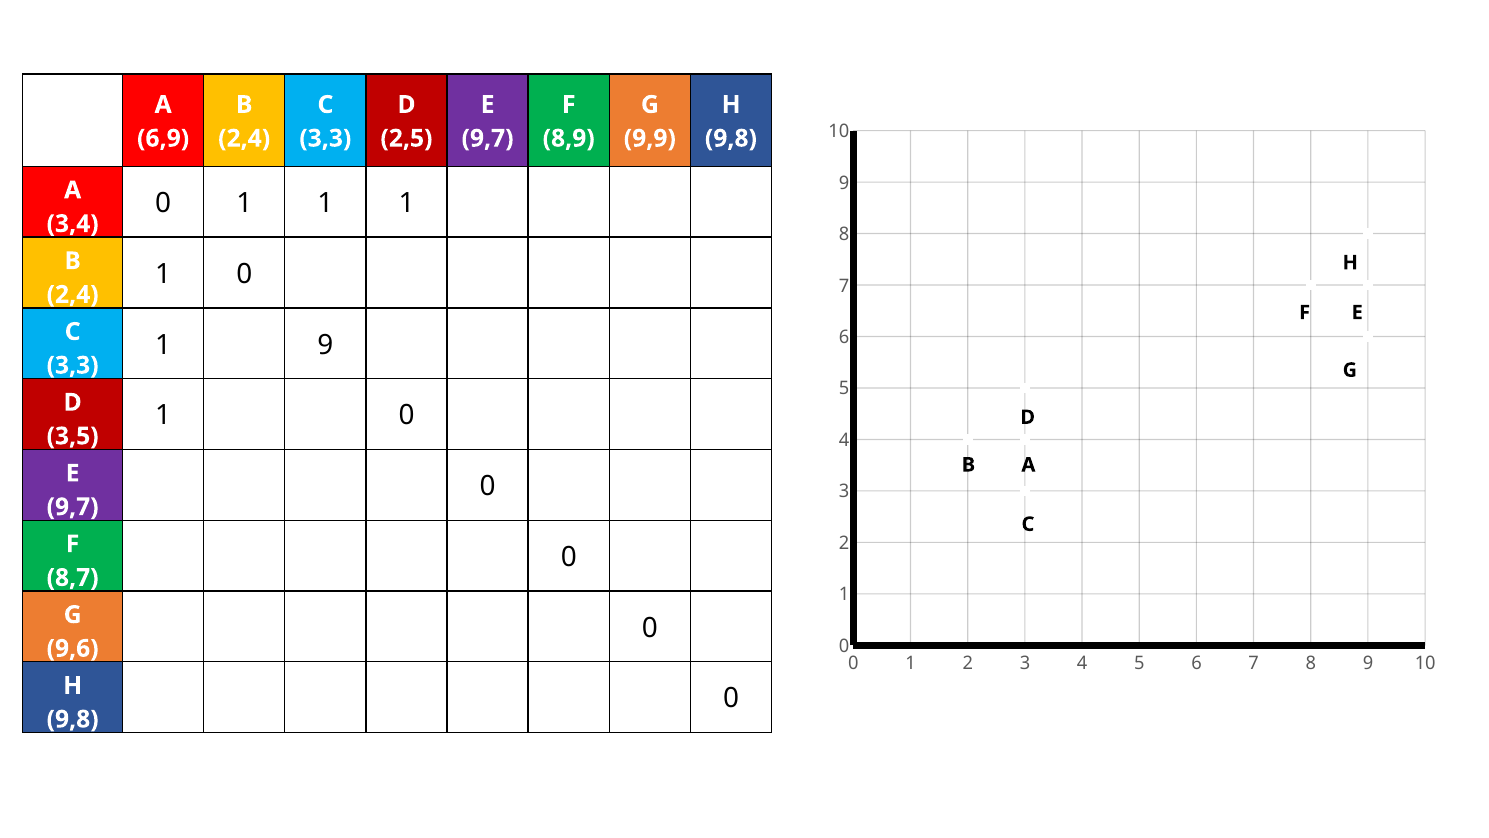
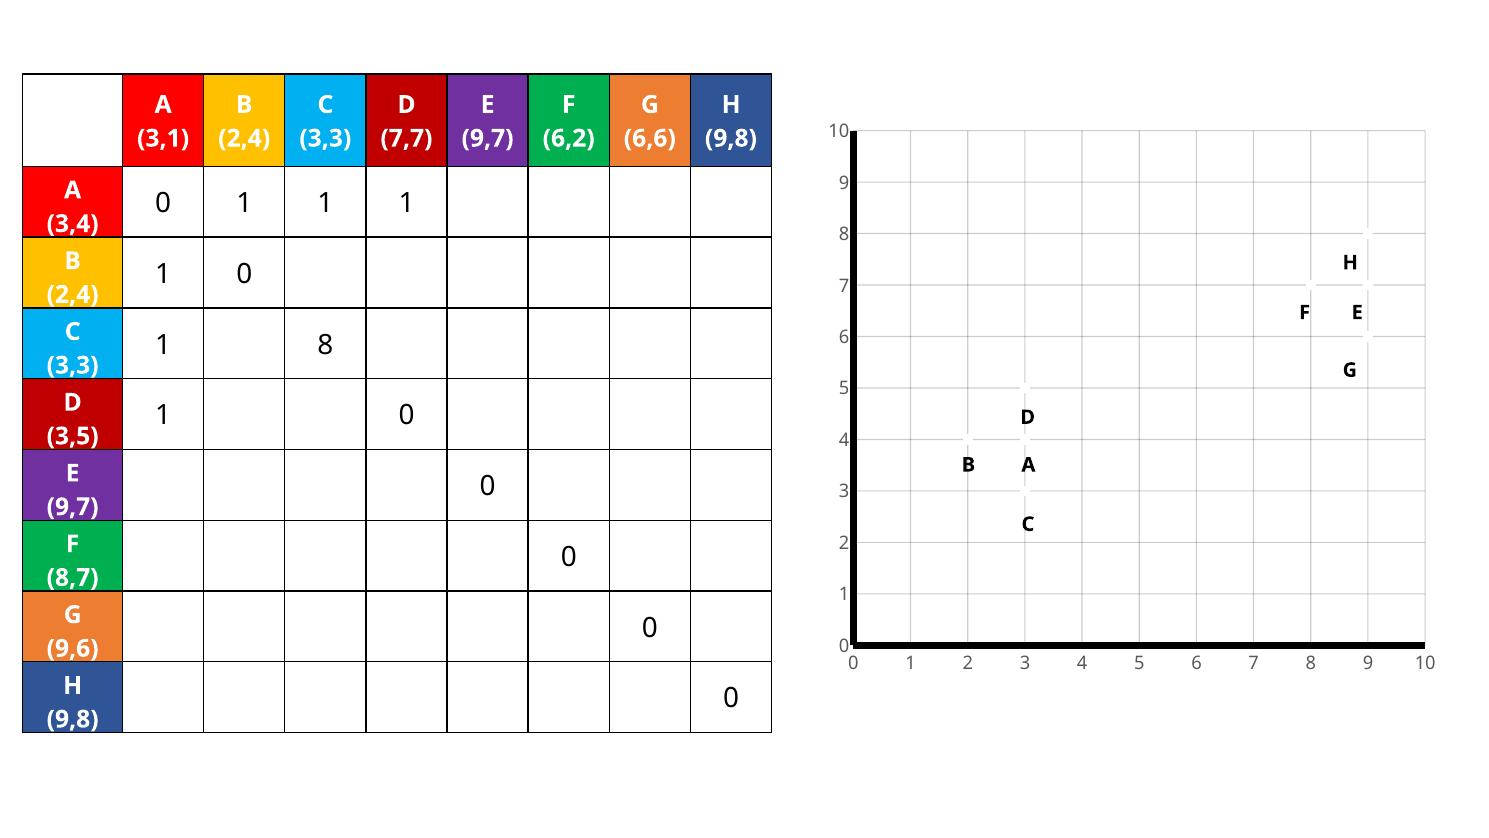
6,9: 6,9 -> 3,1 (163, 138)
2,5: 2,5 -> 7,7 (406, 138)
8,9: 8,9 -> 6,2 (569, 138)
9,9: 9,9 -> 6,6 (650, 138)
1 9: 9 -> 8 (325, 345)
